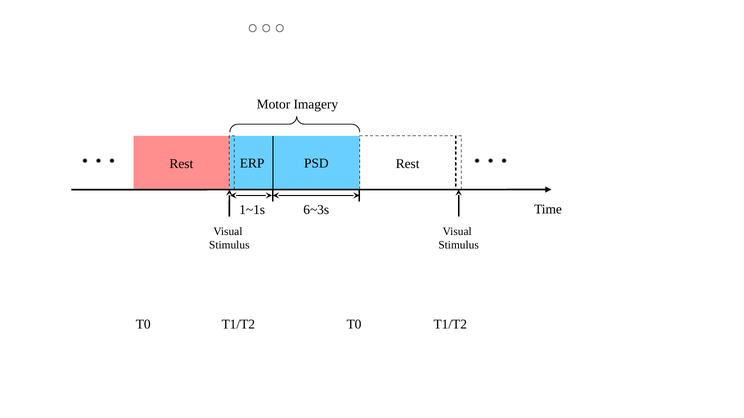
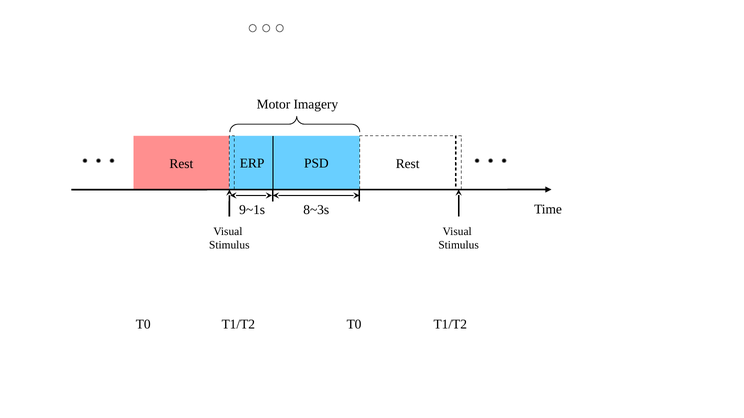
1~1s: 1~1s -> 9~1s (252, 210)
6~3s: 6~3s -> 8~3s (316, 210)
